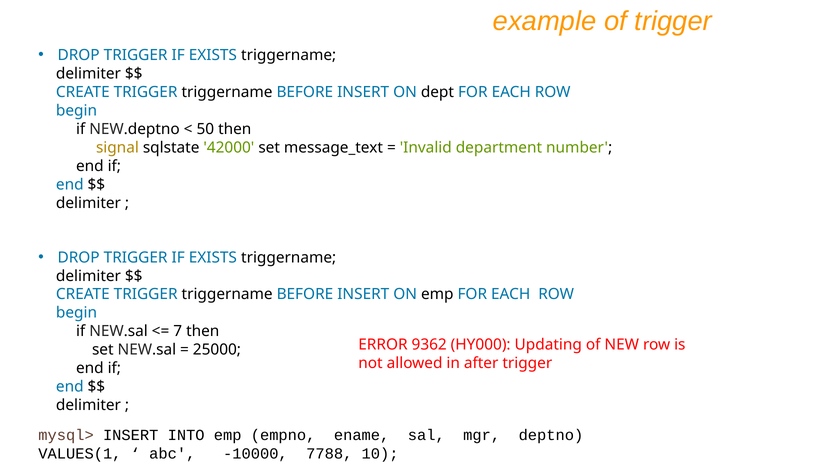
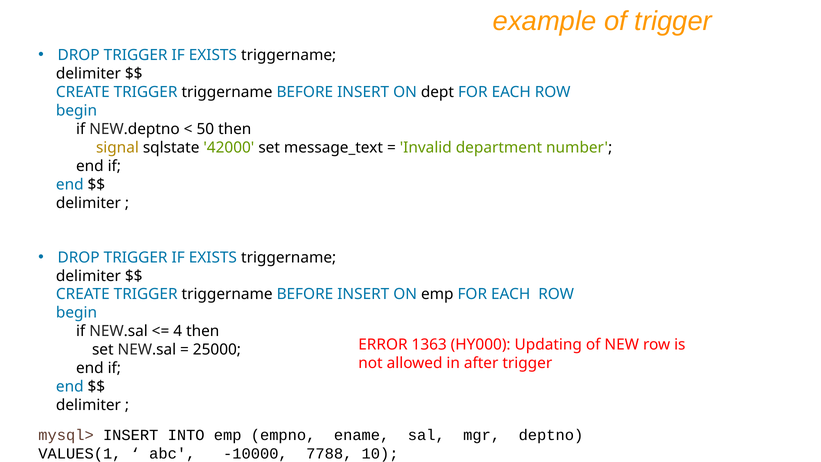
7: 7 -> 4 (178, 331)
9362: 9362 -> 1363 (429, 344)
